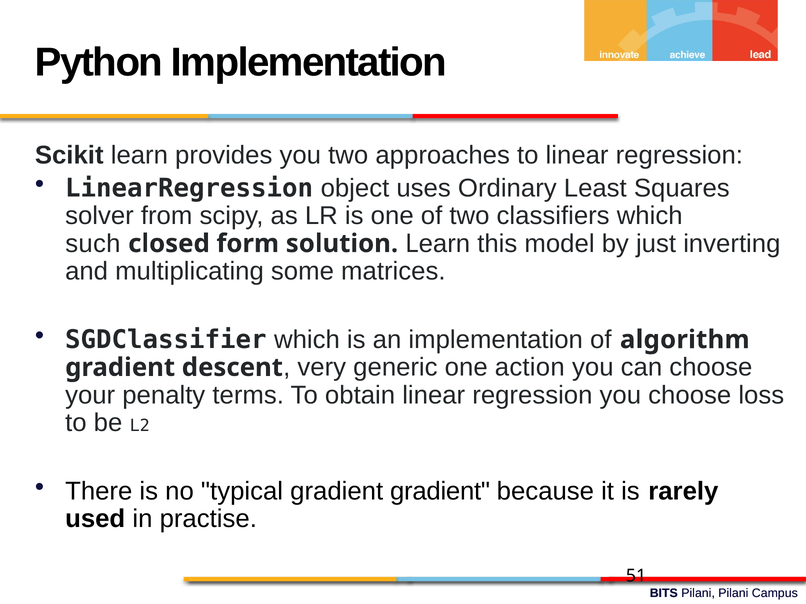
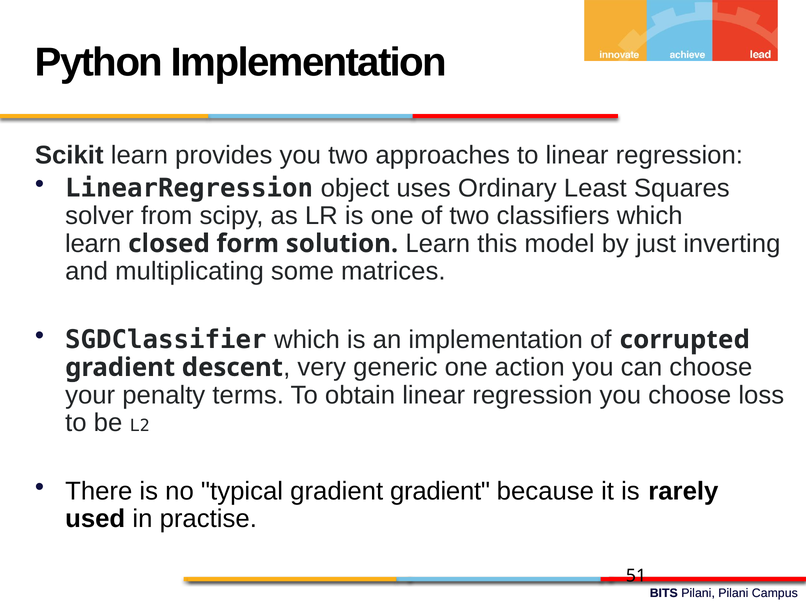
such: such -> learn (93, 244)
algorithm: algorithm -> corrupted (685, 340)
